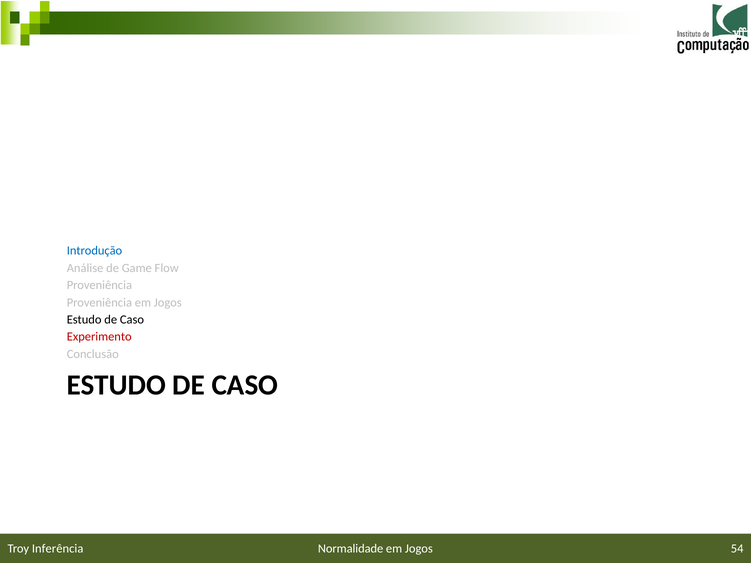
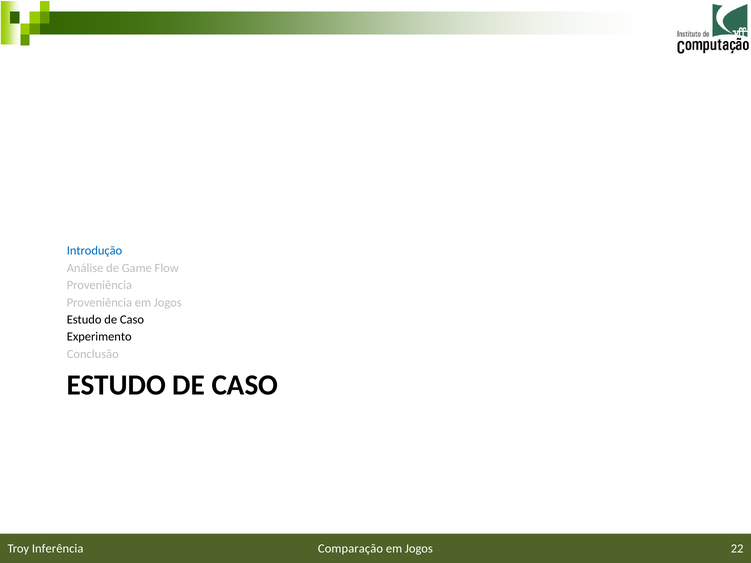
Experimento colour: red -> black (99, 337)
Normalidade: Normalidade -> Comparação (351, 549)
54: 54 -> 22 (737, 549)
